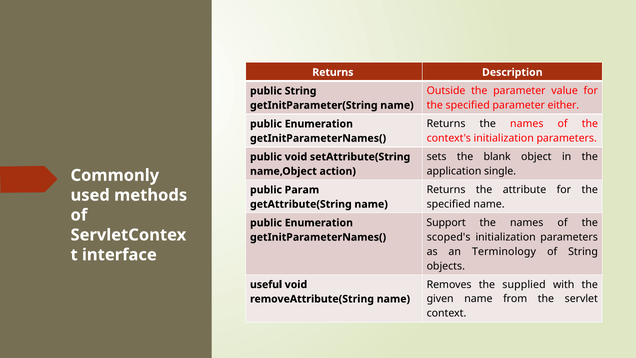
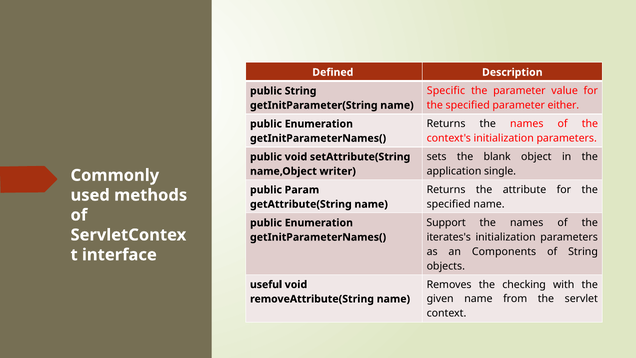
Returns: Returns -> Defined (333, 72)
Outside: Outside -> Specific (446, 91)
action: action -> writer (338, 171)
scoped's: scoped's -> iterates's (449, 237)
Terminology: Terminology -> Components (504, 251)
supplied: supplied -> checking (524, 284)
